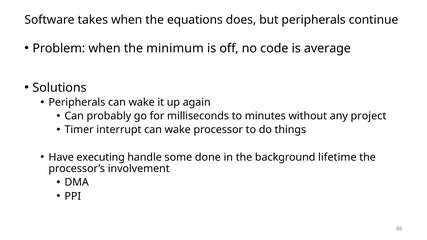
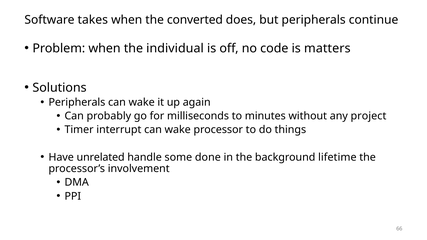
equations: equations -> converted (195, 20)
minimum: minimum -> individual (175, 48)
average: average -> matters (327, 48)
executing: executing -> unrelated (101, 157)
